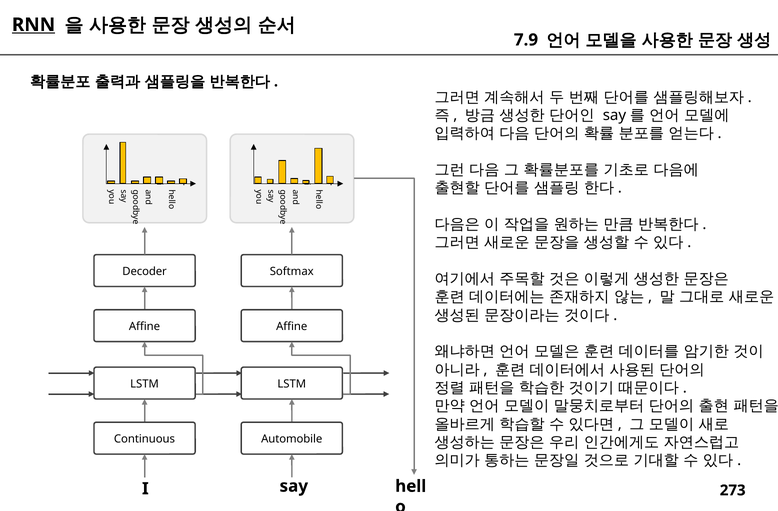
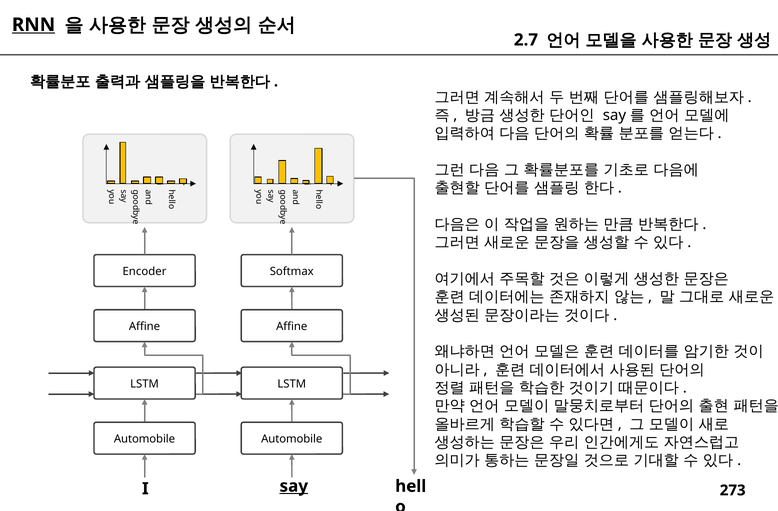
7.9: 7.9 -> 2.7 (526, 40)
Decoder: Decoder -> Encoder (144, 271)
Continuous: Continuous -> Automobile (145, 439)
say underline: none -> present (294, 486)
